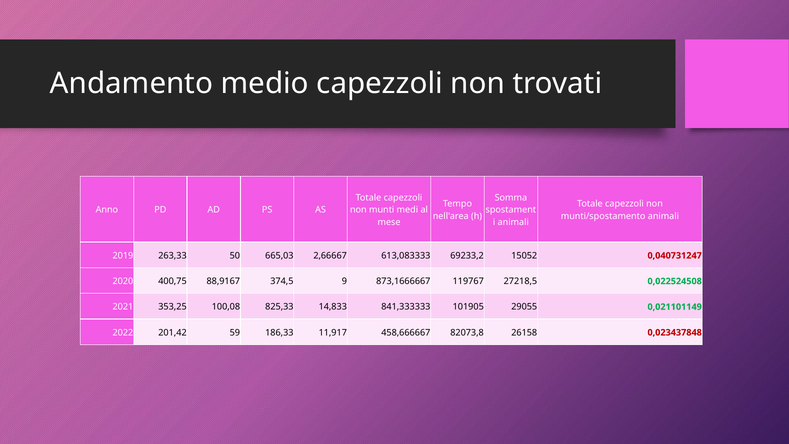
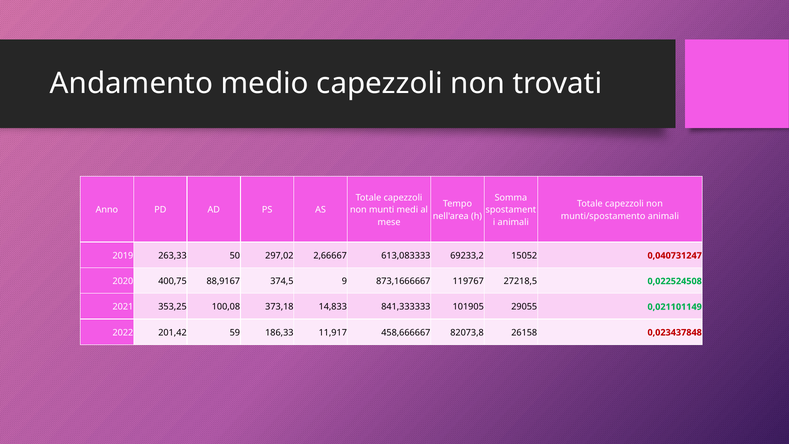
665,03: 665,03 -> 297,02 (279, 255)
825,33: 825,33 -> 373,18 (279, 307)
